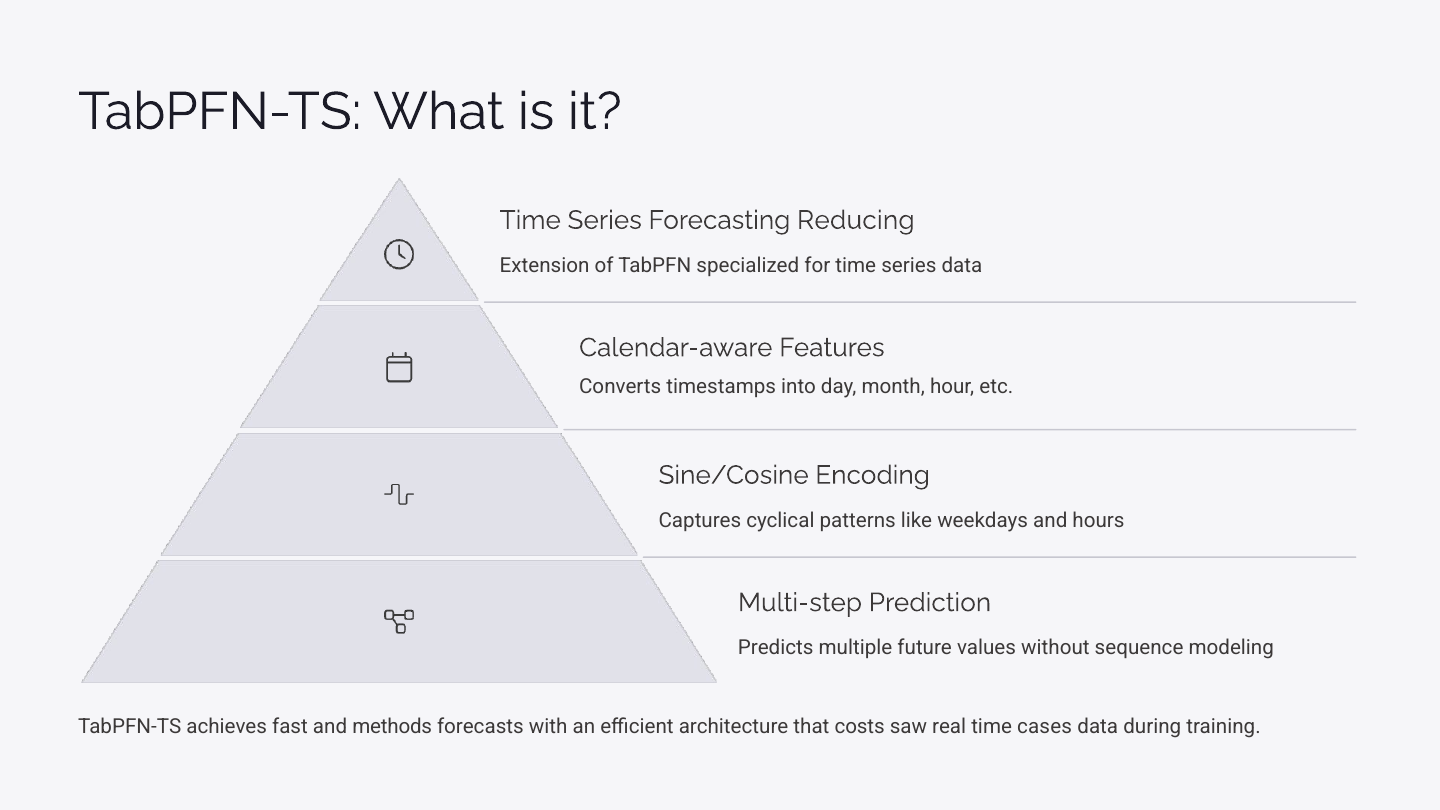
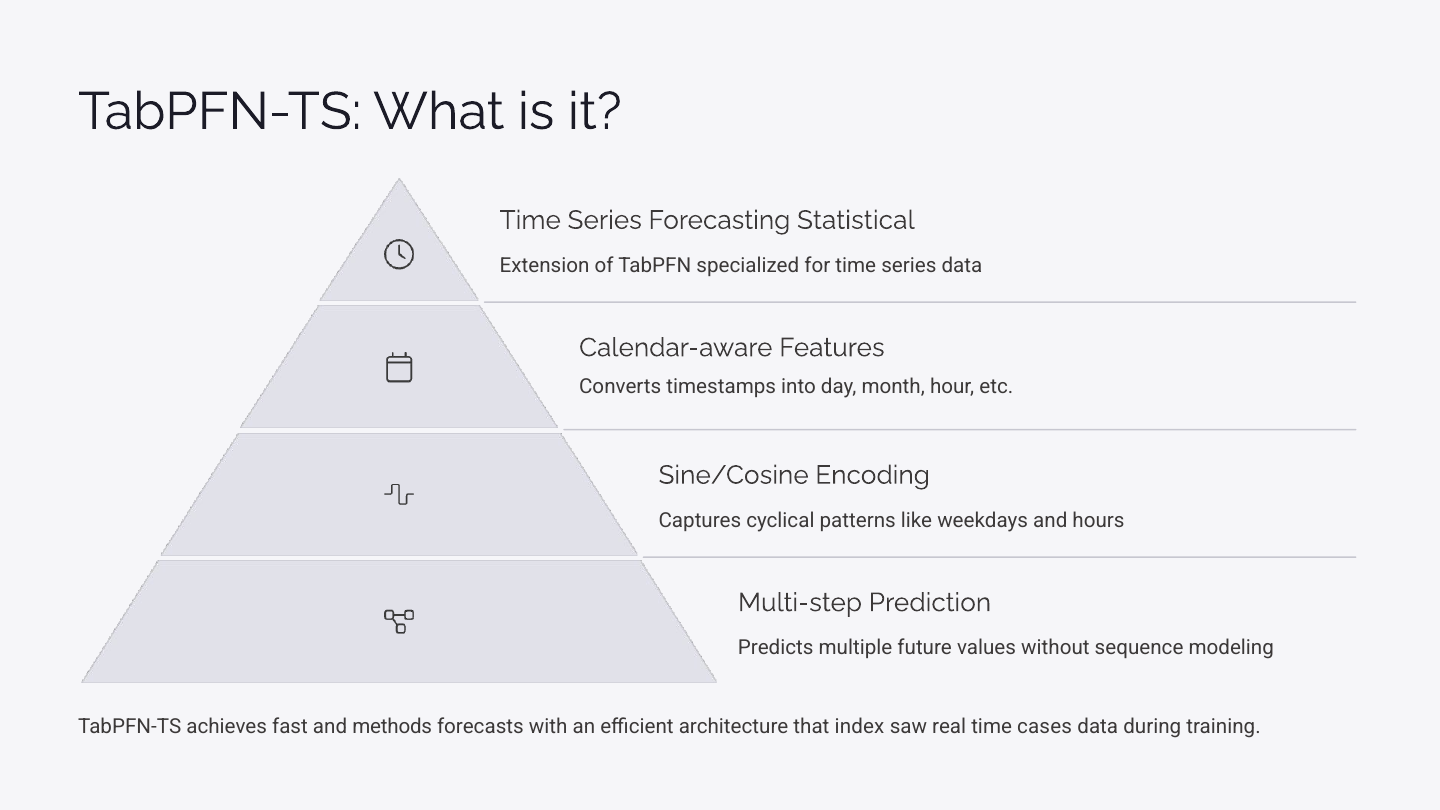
Reducing: Reducing -> Statistical (856, 220)
costs: costs -> index (860, 727)
